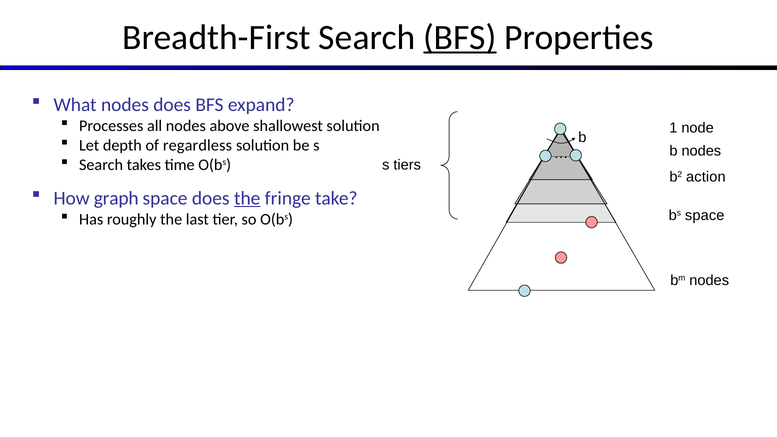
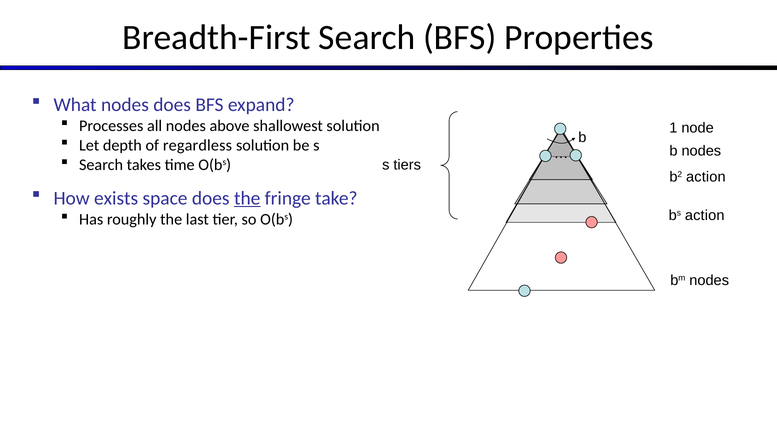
BFS underline: present -> none (460, 37)
graph: graph -> exists (116, 198)
bs space: space -> action (705, 215)
